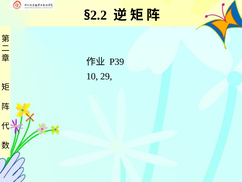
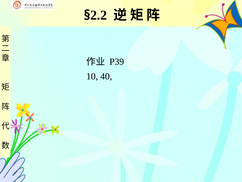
29: 29 -> 40 (106, 76)
